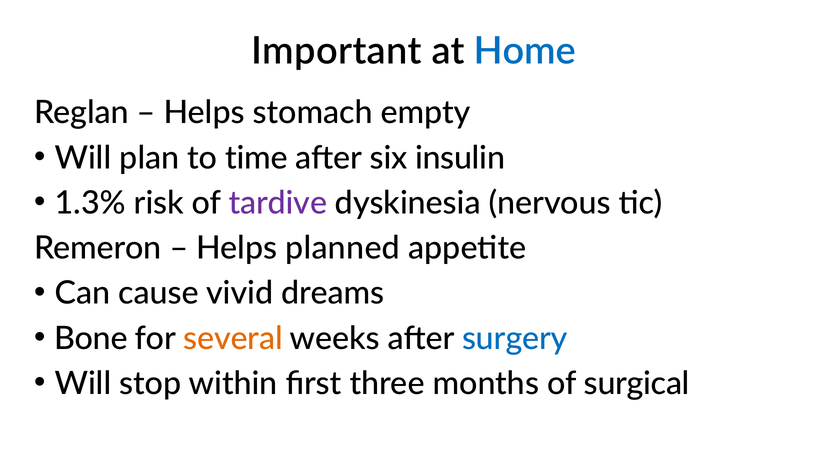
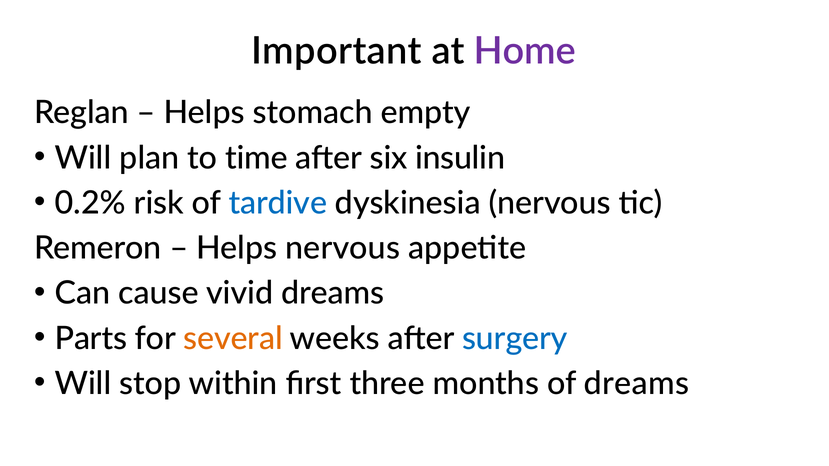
Home colour: blue -> purple (525, 51)
1.3%: 1.3% -> 0.2% (90, 203)
tardive colour: purple -> blue (278, 203)
Helps planned: planned -> nervous (343, 248)
Bone: Bone -> Parts (91, 339)
of surgical: surgical -> dreams (636, 384)
